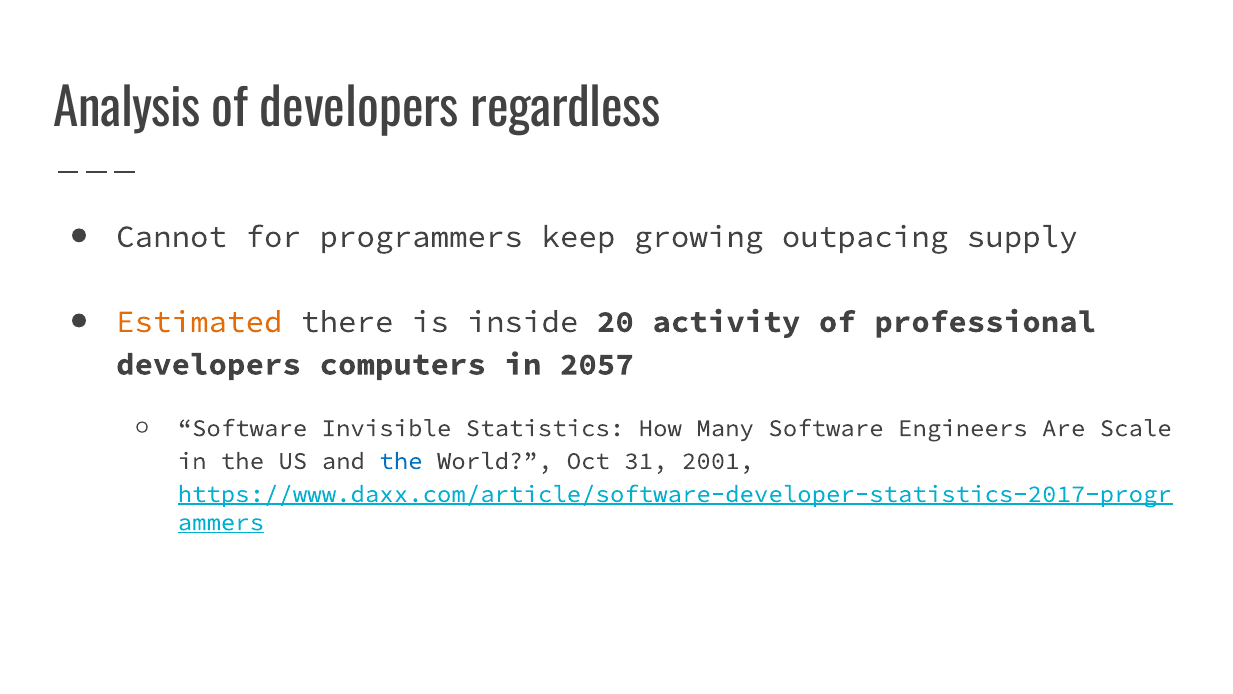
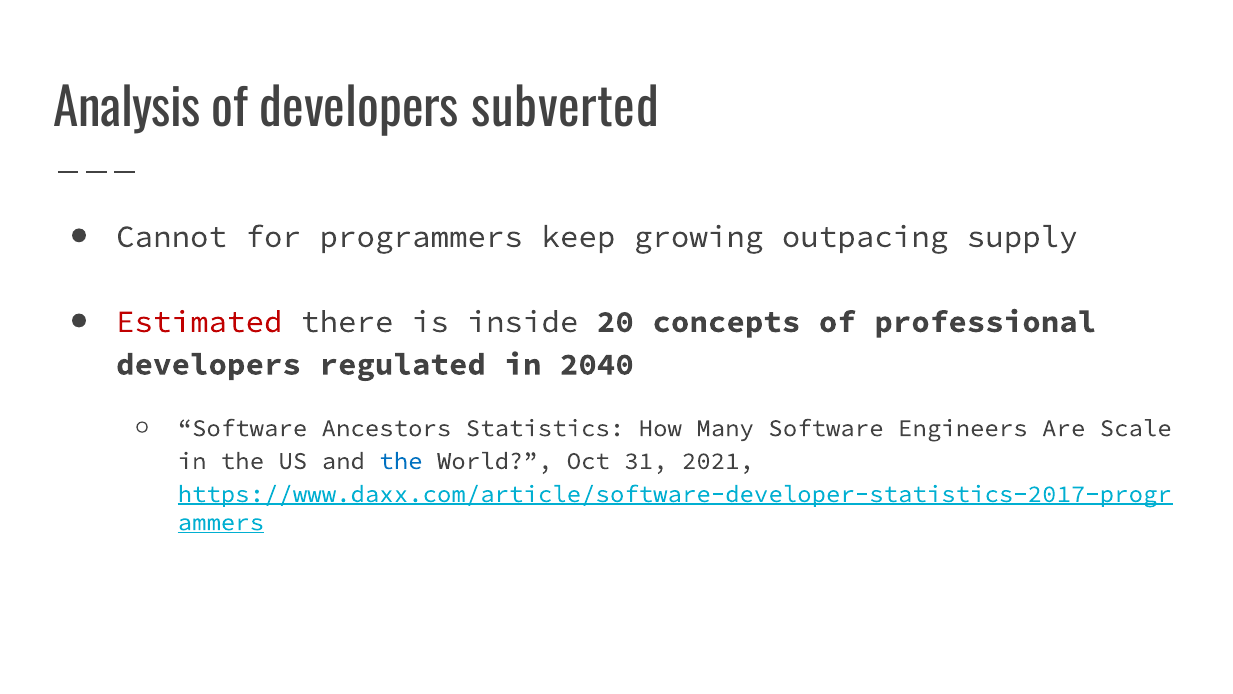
regardless: regardless -> subverted (565, 110)
Estimated colour: orange -> red (199, 322)
activity: activity -> concepts (726, 322)
computers: computers -> regulated (403, 364)
2057: 2057 -> 2040 (597, 364)
Invisible: Invisible -> Ancestors (386, 428)
2001: 2001 -> 2021 (718, 461)
